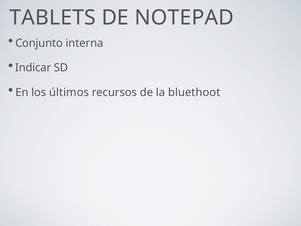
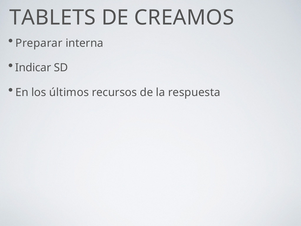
NOTEPAD: NOTEPAD -> CREAMOS (184, 17)
Conjunto: Conjunto -> Preparar (39, 43)
bluethoot: bluethoot -> respuesta (194, 92)
